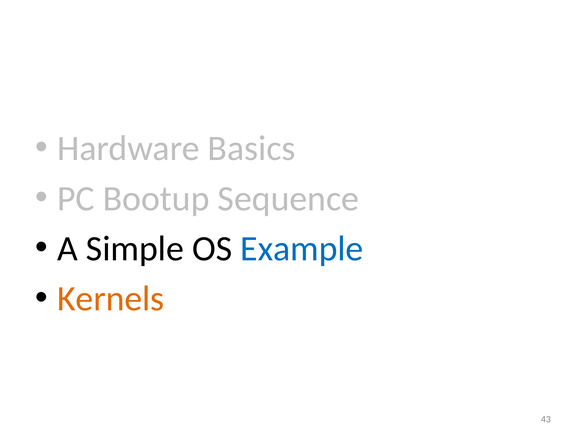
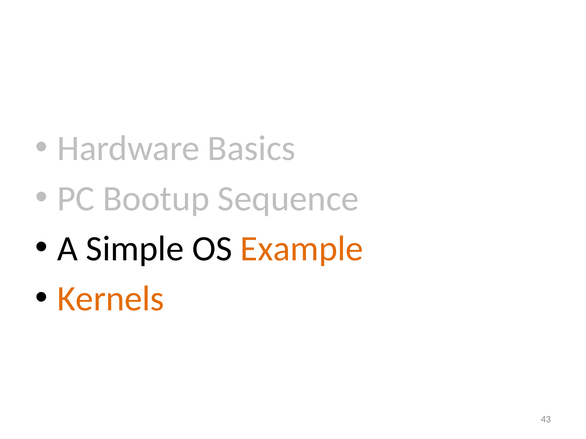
Example colour: blue -> orange (302, 249)
